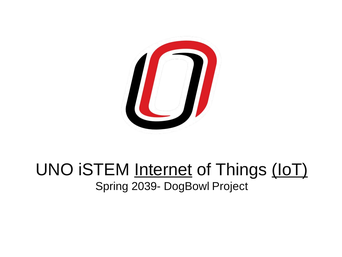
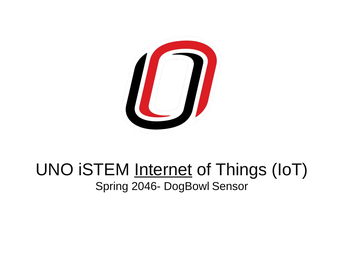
IoT underline: present -> none (290, 169)
2039-: 2039- -> 2046- (146, 186)
Project: Project -> Sensor (230, 186)
